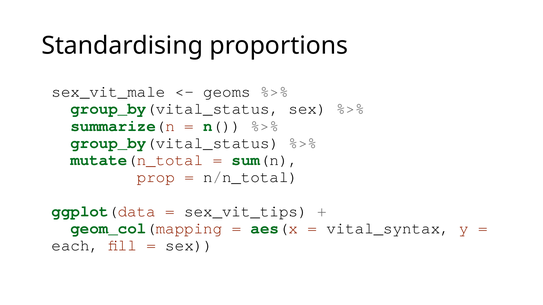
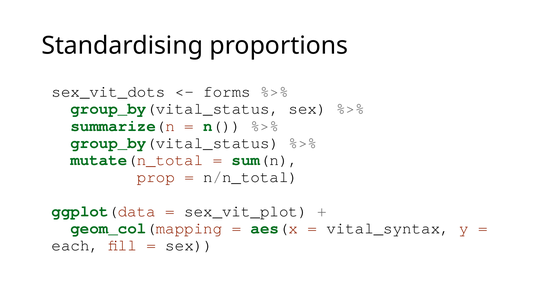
sex_vit_male: sex_vit_male -> sex_vit_dots (108, 92)
geoms: geoms -> forms (227, 92)
sex_vit_tips: sex_vit_tips -> sex_vit_plot (246, 212)
